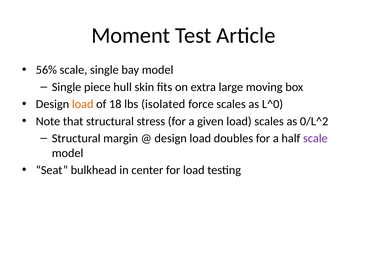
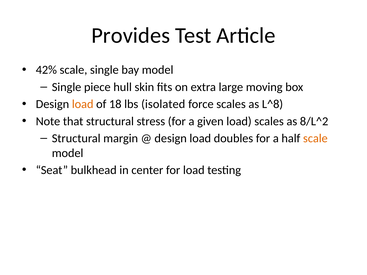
Moment: Moment -> Provides (131, 36)
56%: 56% -> 42% (46, 70)
L^0: L^0 -> L^8 (273, 104)
0/L^2: 0/L^2 -> 8/L^2 (314, 121)
scale colour: purple -> orange (315, 138)
